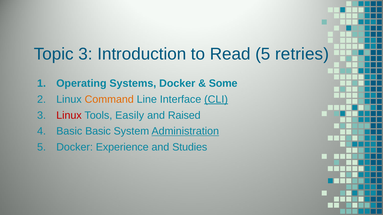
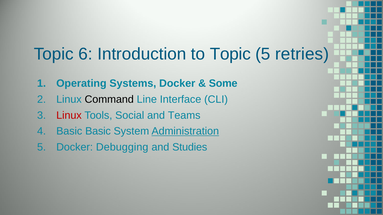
Topic 3: 3 -> 6 (85, 54)
to Read: Read -> Topic (230, 54)
Command colour: orange -> black (109, 100)
CLI underline: present -> none (216, 100)
Easily: Easily -> Social (130, 116)
Raised: Raised -> Teams (184, 116)
Experience: Experience -> Debugging (122, 147)
